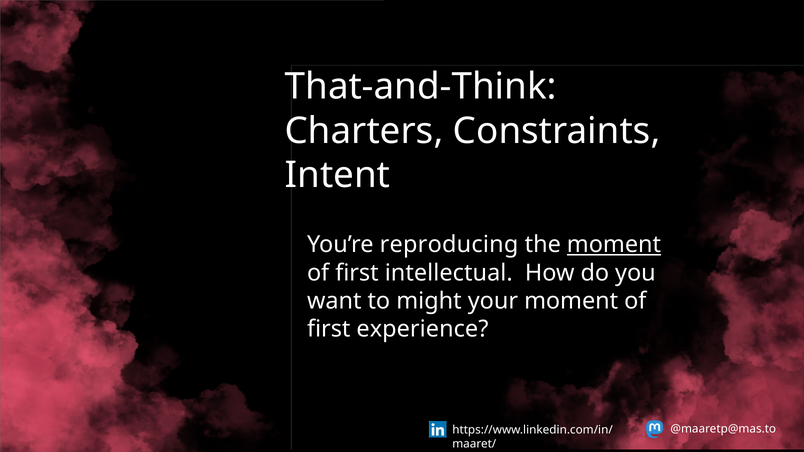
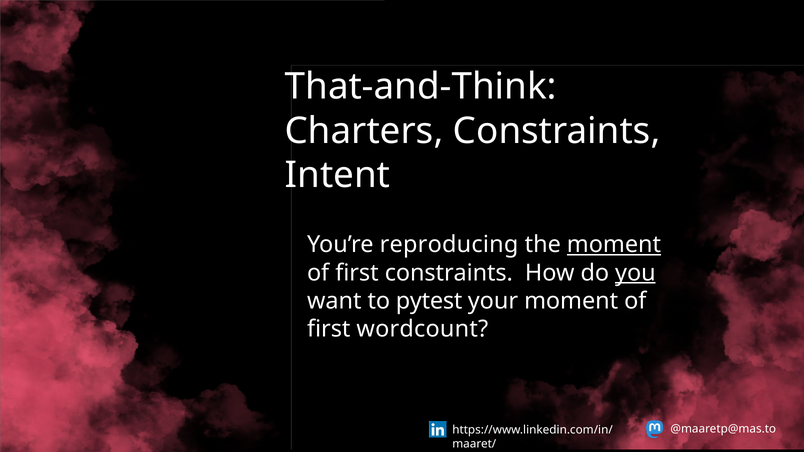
first intellectual: intellectual -> constraints (449, 273)
you underline: none -> present (635, 273)
might: might -> pytest (429, 301)
experience: experience -> wordcount (422, 329)
